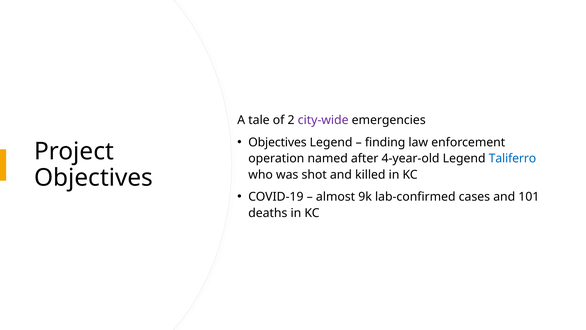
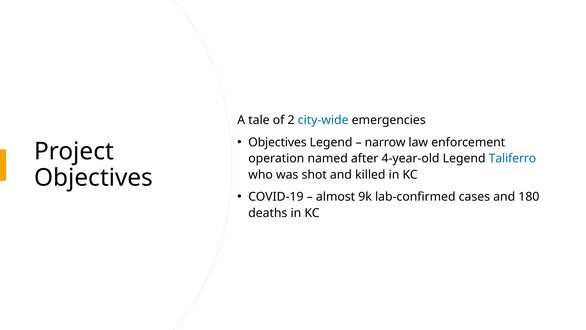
city-wide colour: purple -> blue (323, 120)
finding: finding -> narrow (385, 142)
101: 101 -> 180 (529, 197)
